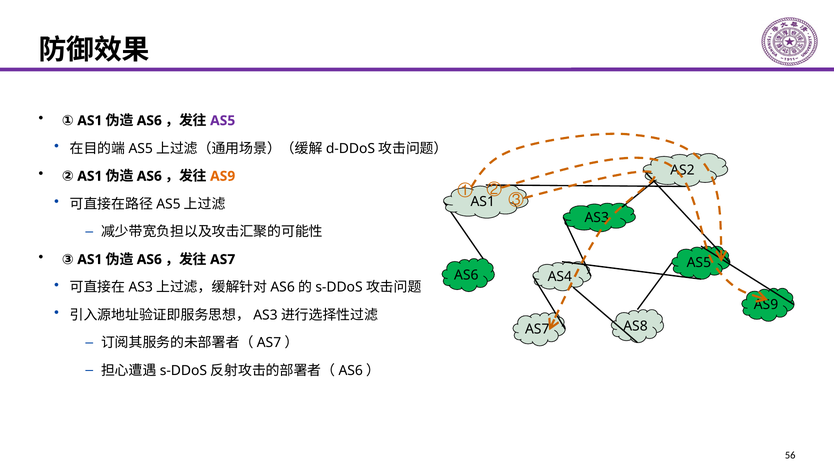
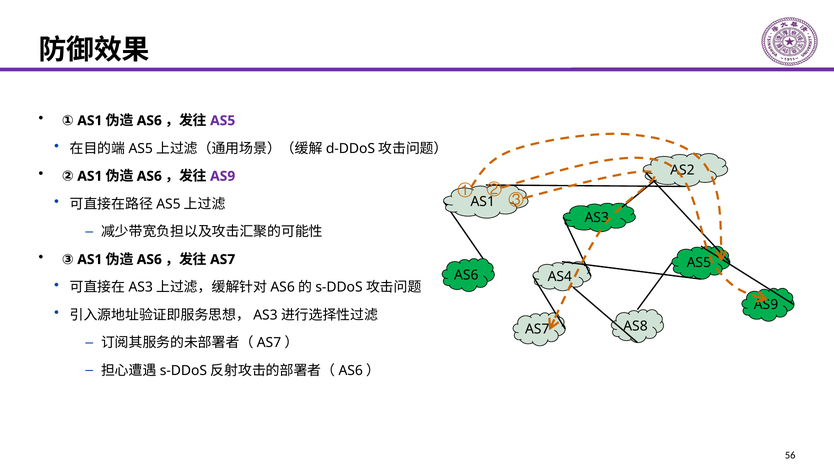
AS9 colour: orange -> purple (223, 176)
